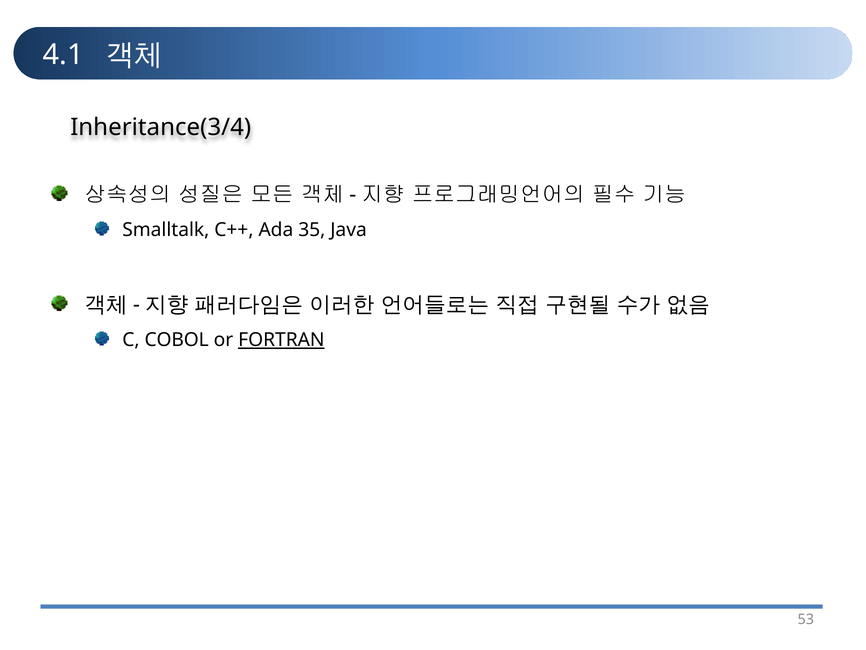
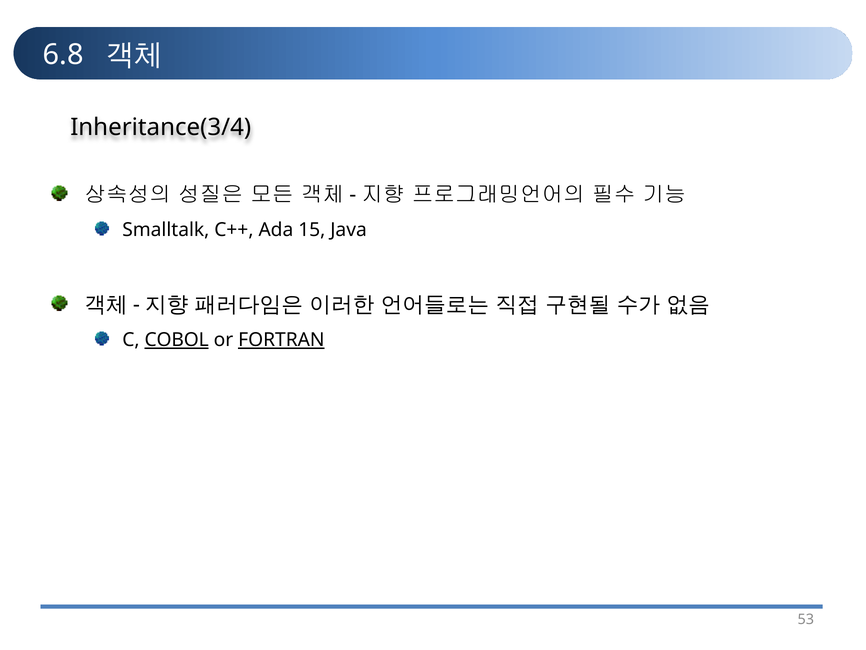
4.1: 4.1 -> 6.8 (63, 55)
35: 35 -> 15 (312, 230)
COBOL underline: none -> present (177, 340)
